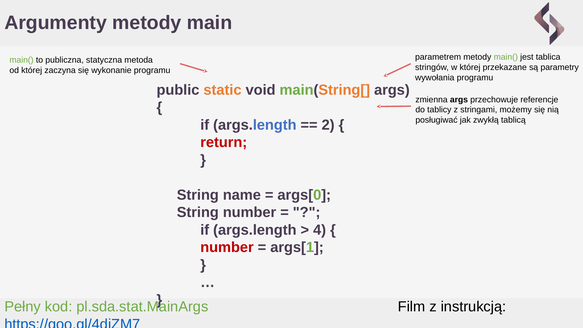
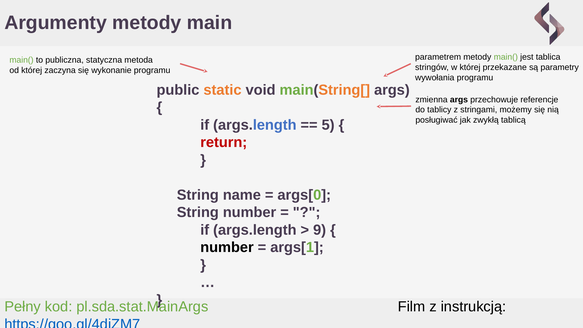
2: 2 -> 5 (328, 125)
4: 4 -> 9 (320, 230)
number colour: red -> black (227, 247)
